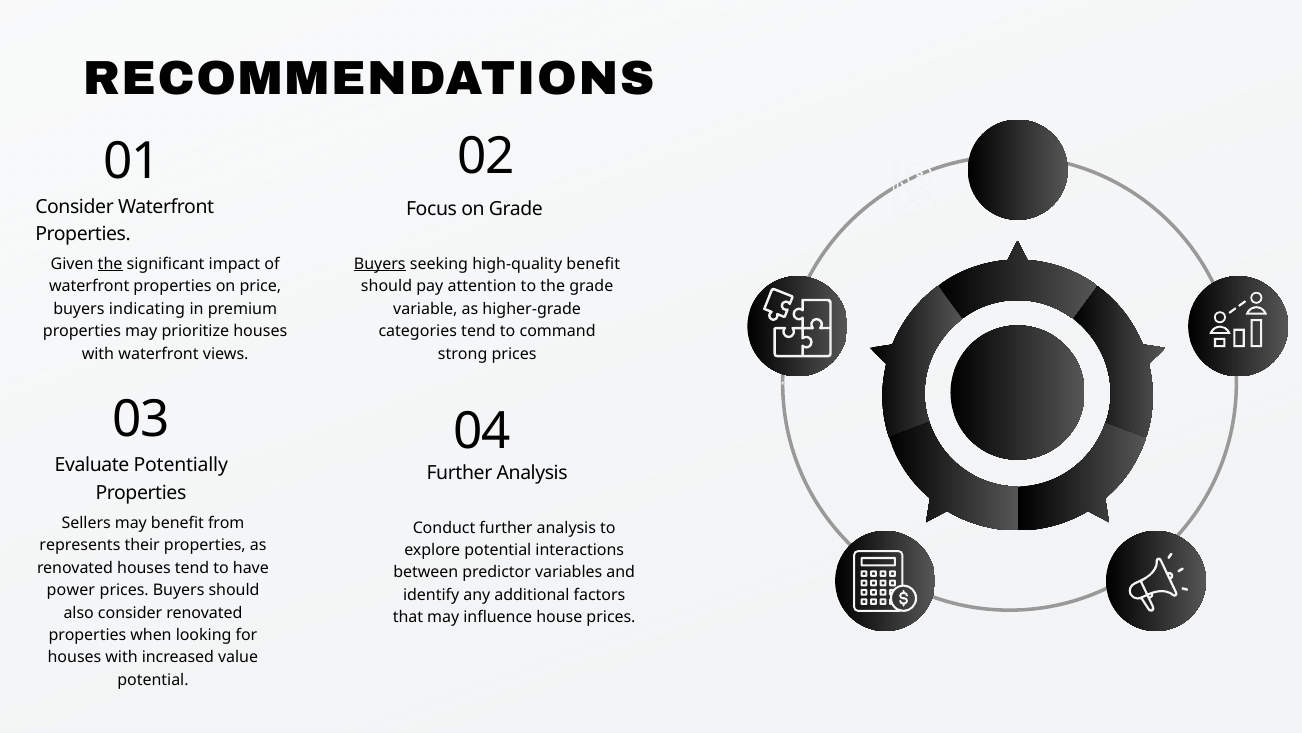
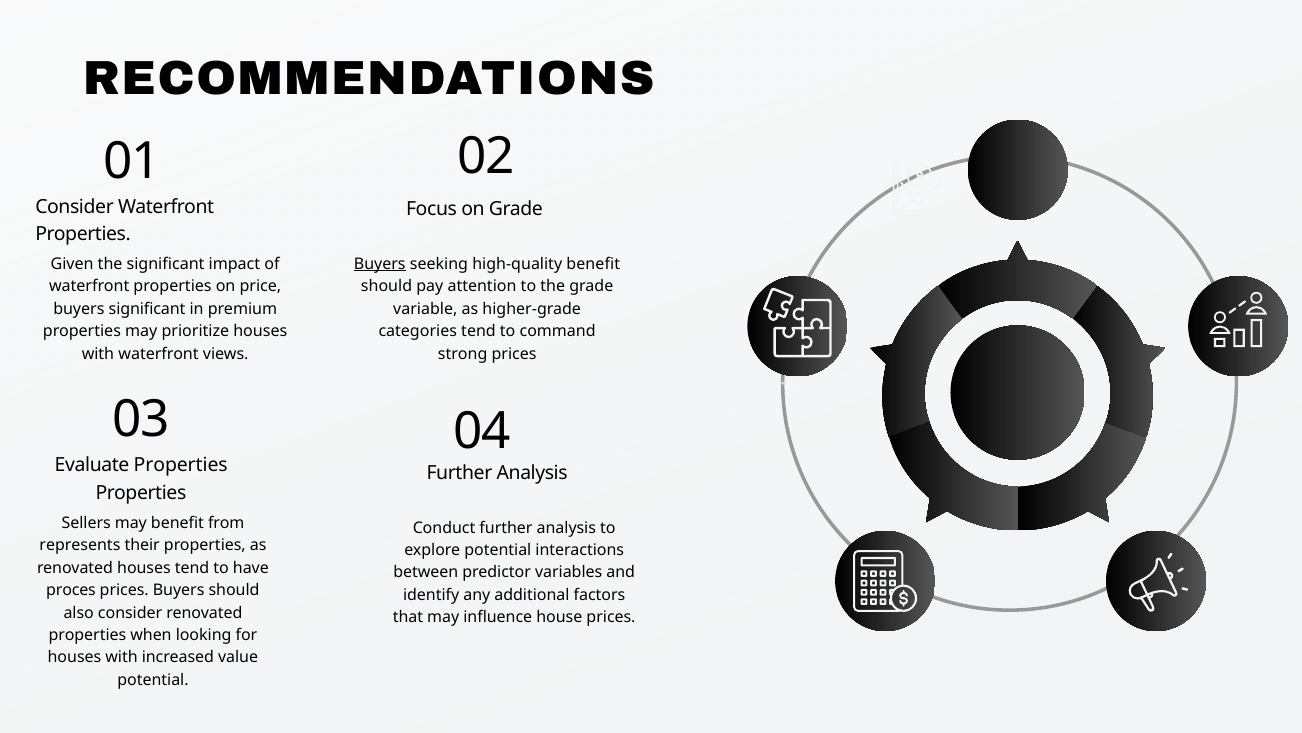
the underline: present -> none (110, 264)
buyers indicating: indicating -> significant (147, 309)
Evaluate Potentially: Potentially -> Properties (181, 465)
power: power -> proces (71, 590)
